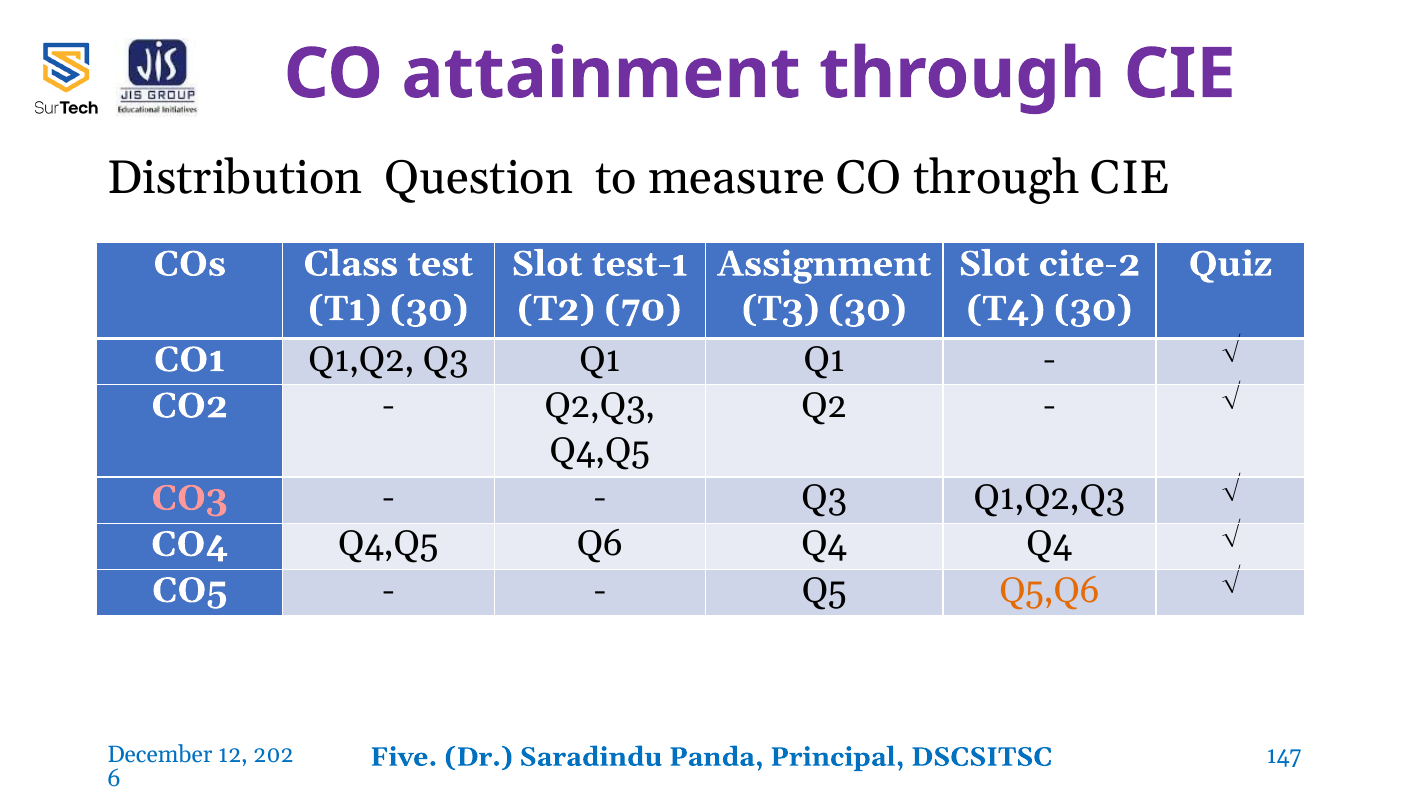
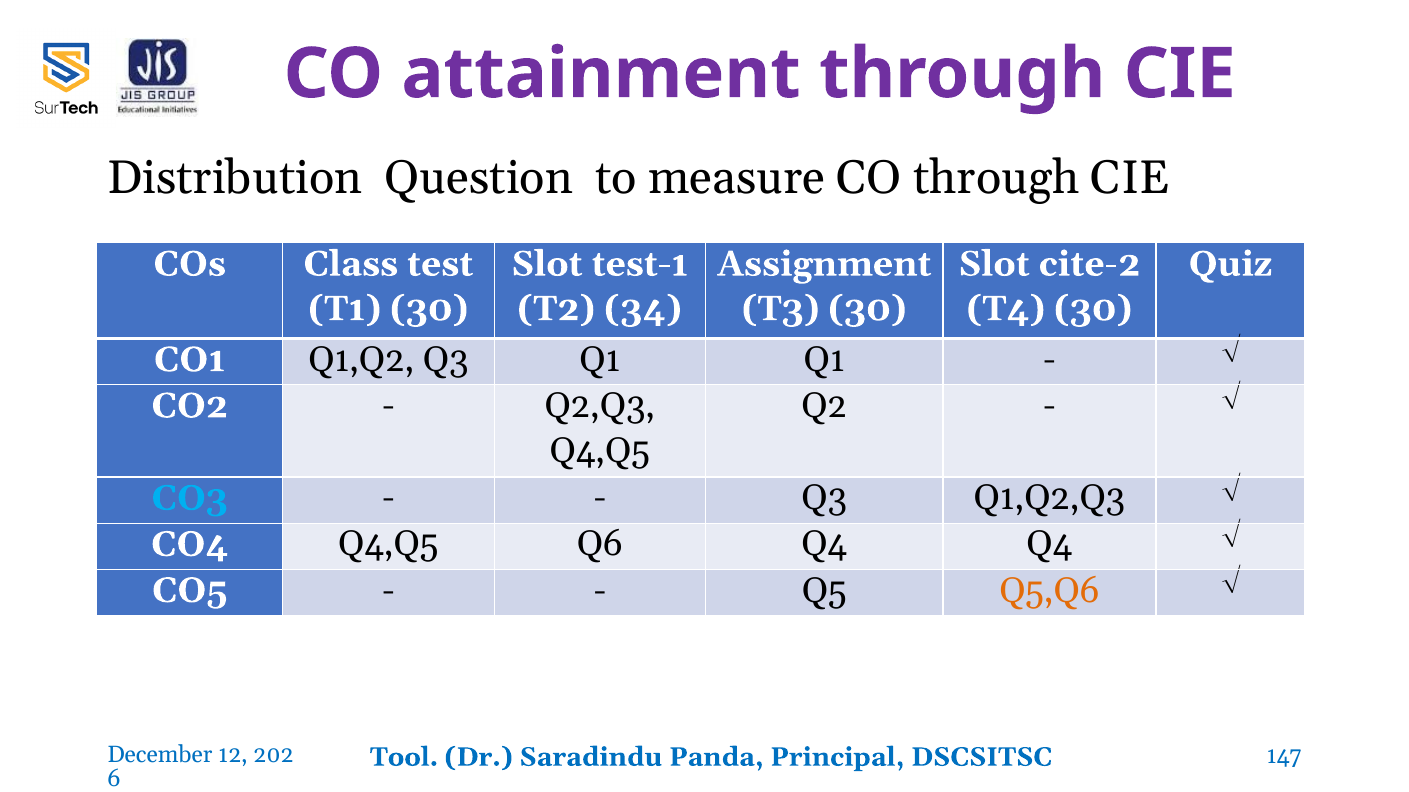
70: 70 -> 34 (643, 309)
CO3 colour: pink -> light blue (190, 498)
Five: Five -> Tool (404, 758)
